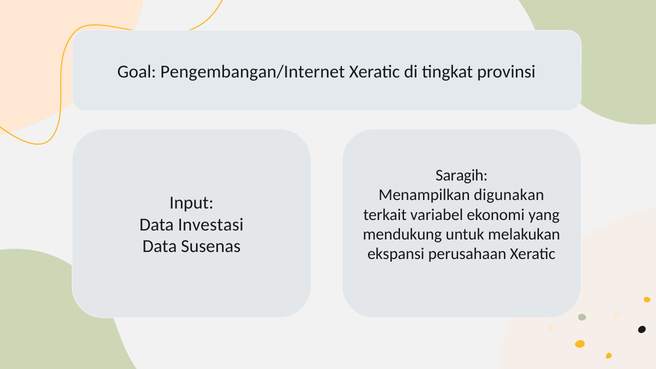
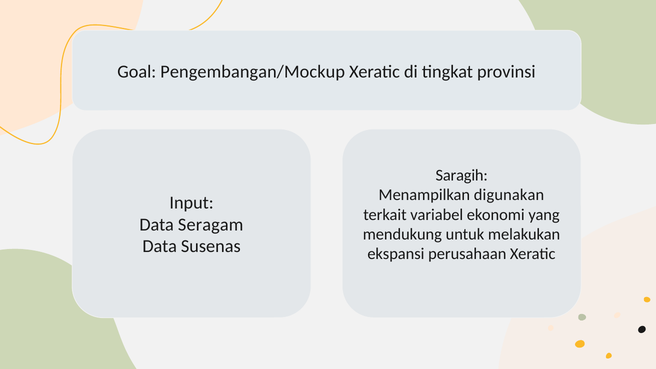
Pengembangan/Internet: Pengembangan/Internet -> Pengembangan/Mockup (253, 72)
Investasi: Investasi -> Seragam (211, 225)
